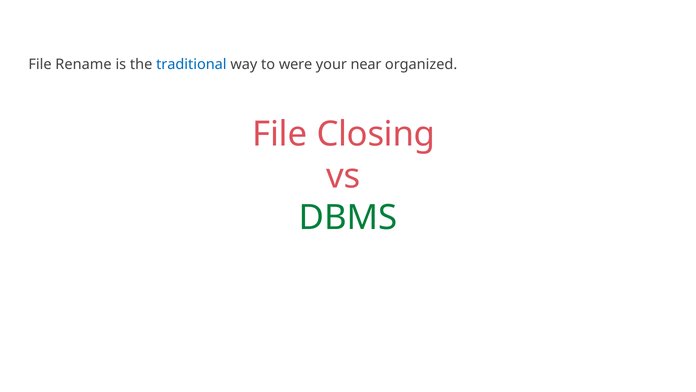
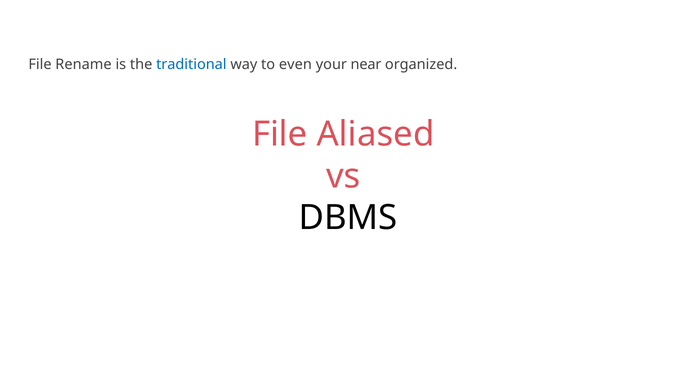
were: were -> even (295, 64)
Closing: Closing -> Aliased (376, 134)
DBMS colour: green -> black (348, 218)
